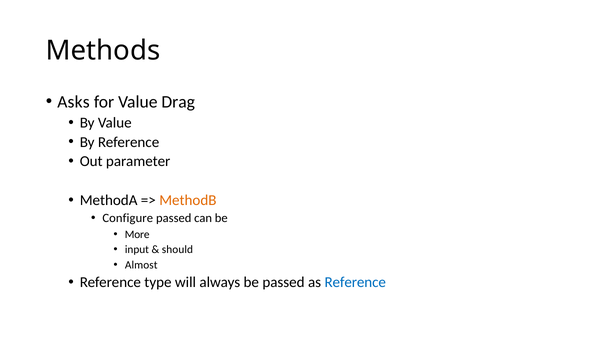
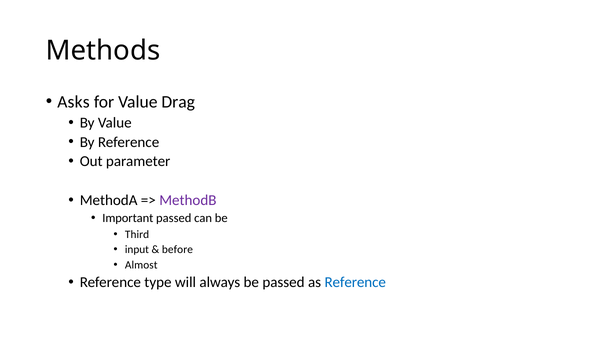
MethodB colour: orange -> purple (188, 200)
Configure: Configure -> Important (128, 218)
More: More -> Third (137, 234)
should: should -> before (177, 249)
